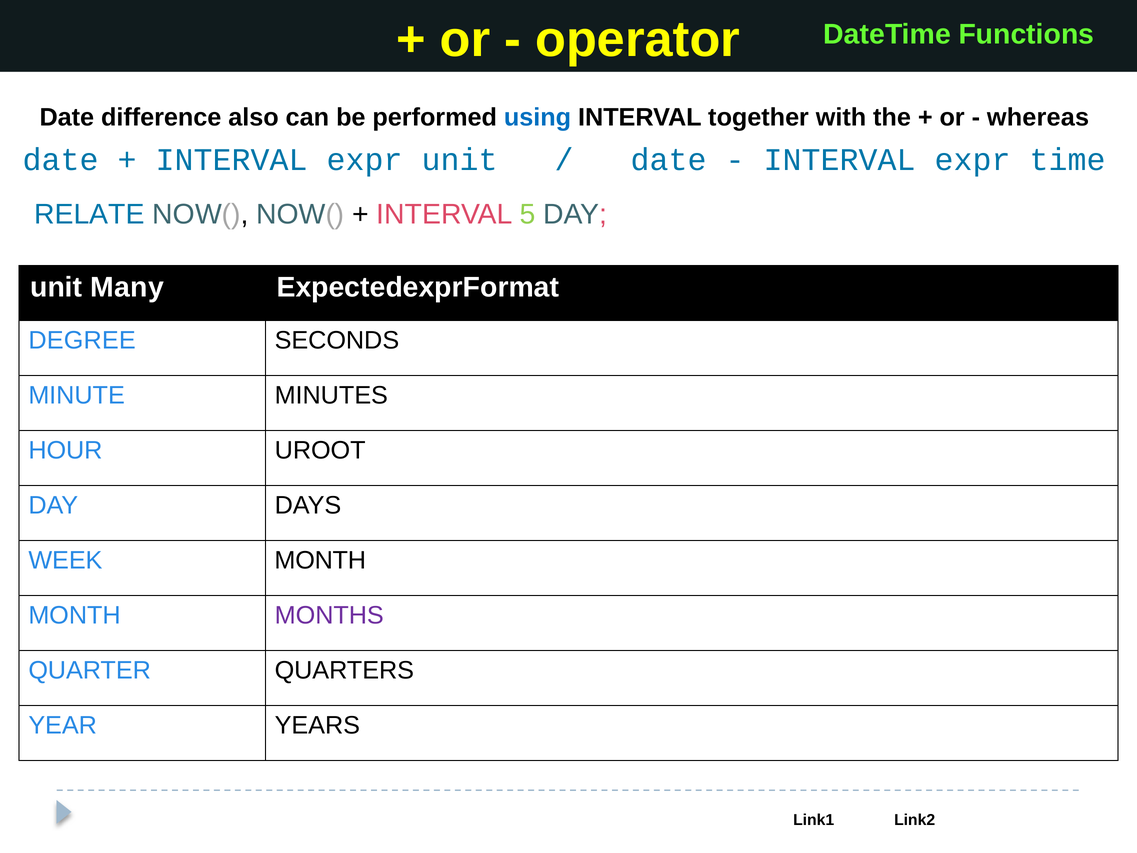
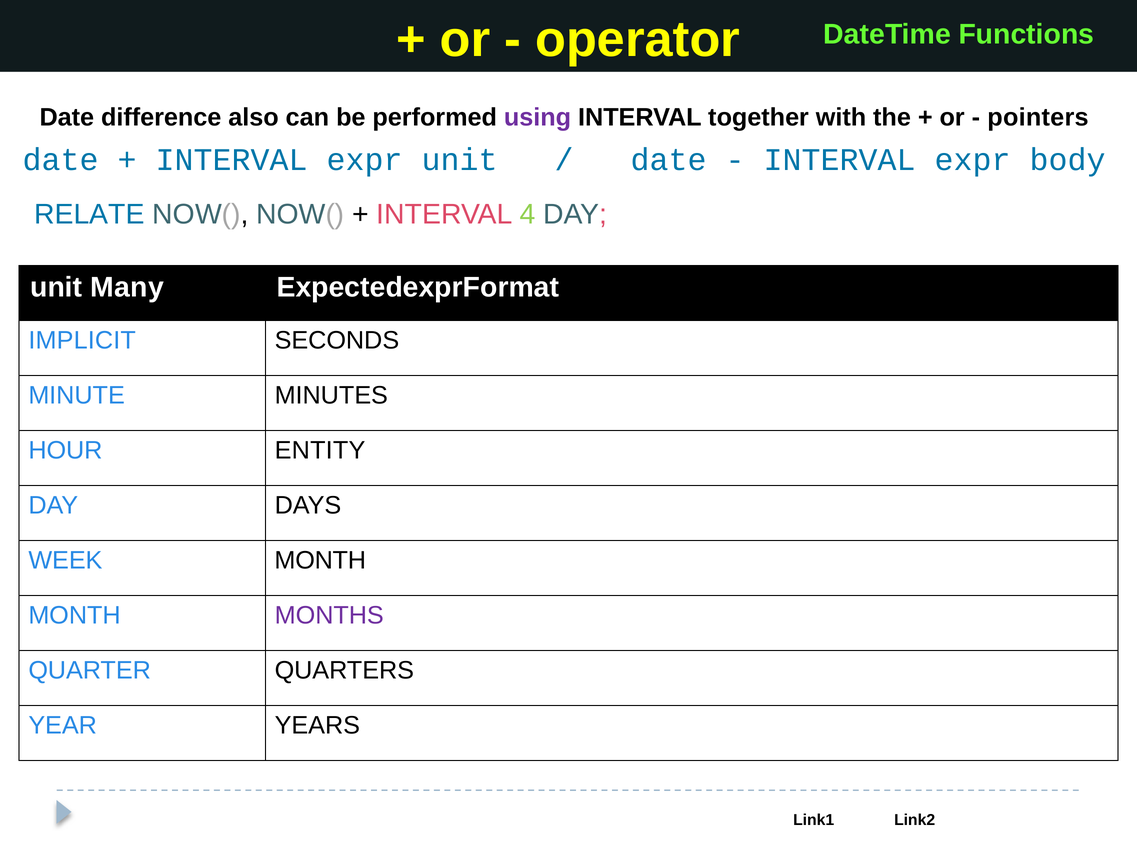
using colour: blue -> purple (538, 117)
whereas: whereas -> pointers (1038, 117)
time: time -> body (1068, 160)
5: 5 -> 4 (528, 214)
DEGREE: DEGREE -> IMPLICIT (82, 340)
UROOT: UROOT -> ENTITY (320, 450)
